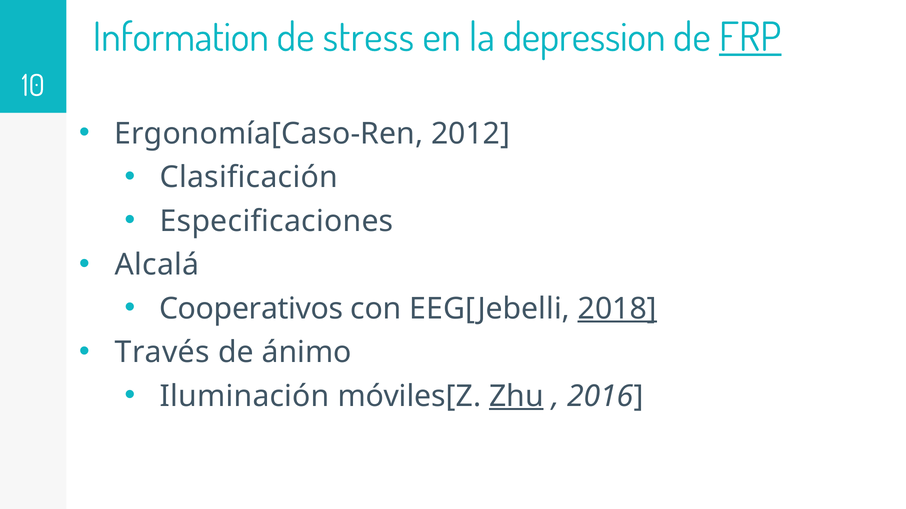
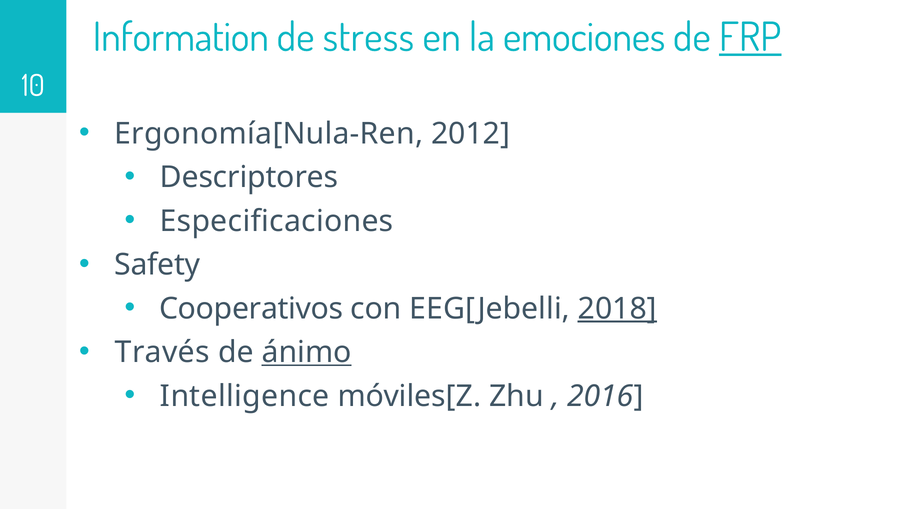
depression: depression -> emociones (584, 38)
Ergonomía[Caso-Ren: Ergonomía[Caso-Ren -> Ergonomía[Nula-Ren (269, 134)
Clasificación: Clasificación -> Descriptores (249, 178)
Alcalá: Alcalá -> Safety (157, 265)
ánimo underline: none -> present (307, 353)
Iluminación: Iluminación -> Intelligence (245, 397)
Zhu underline: present -> none (516, 397)
